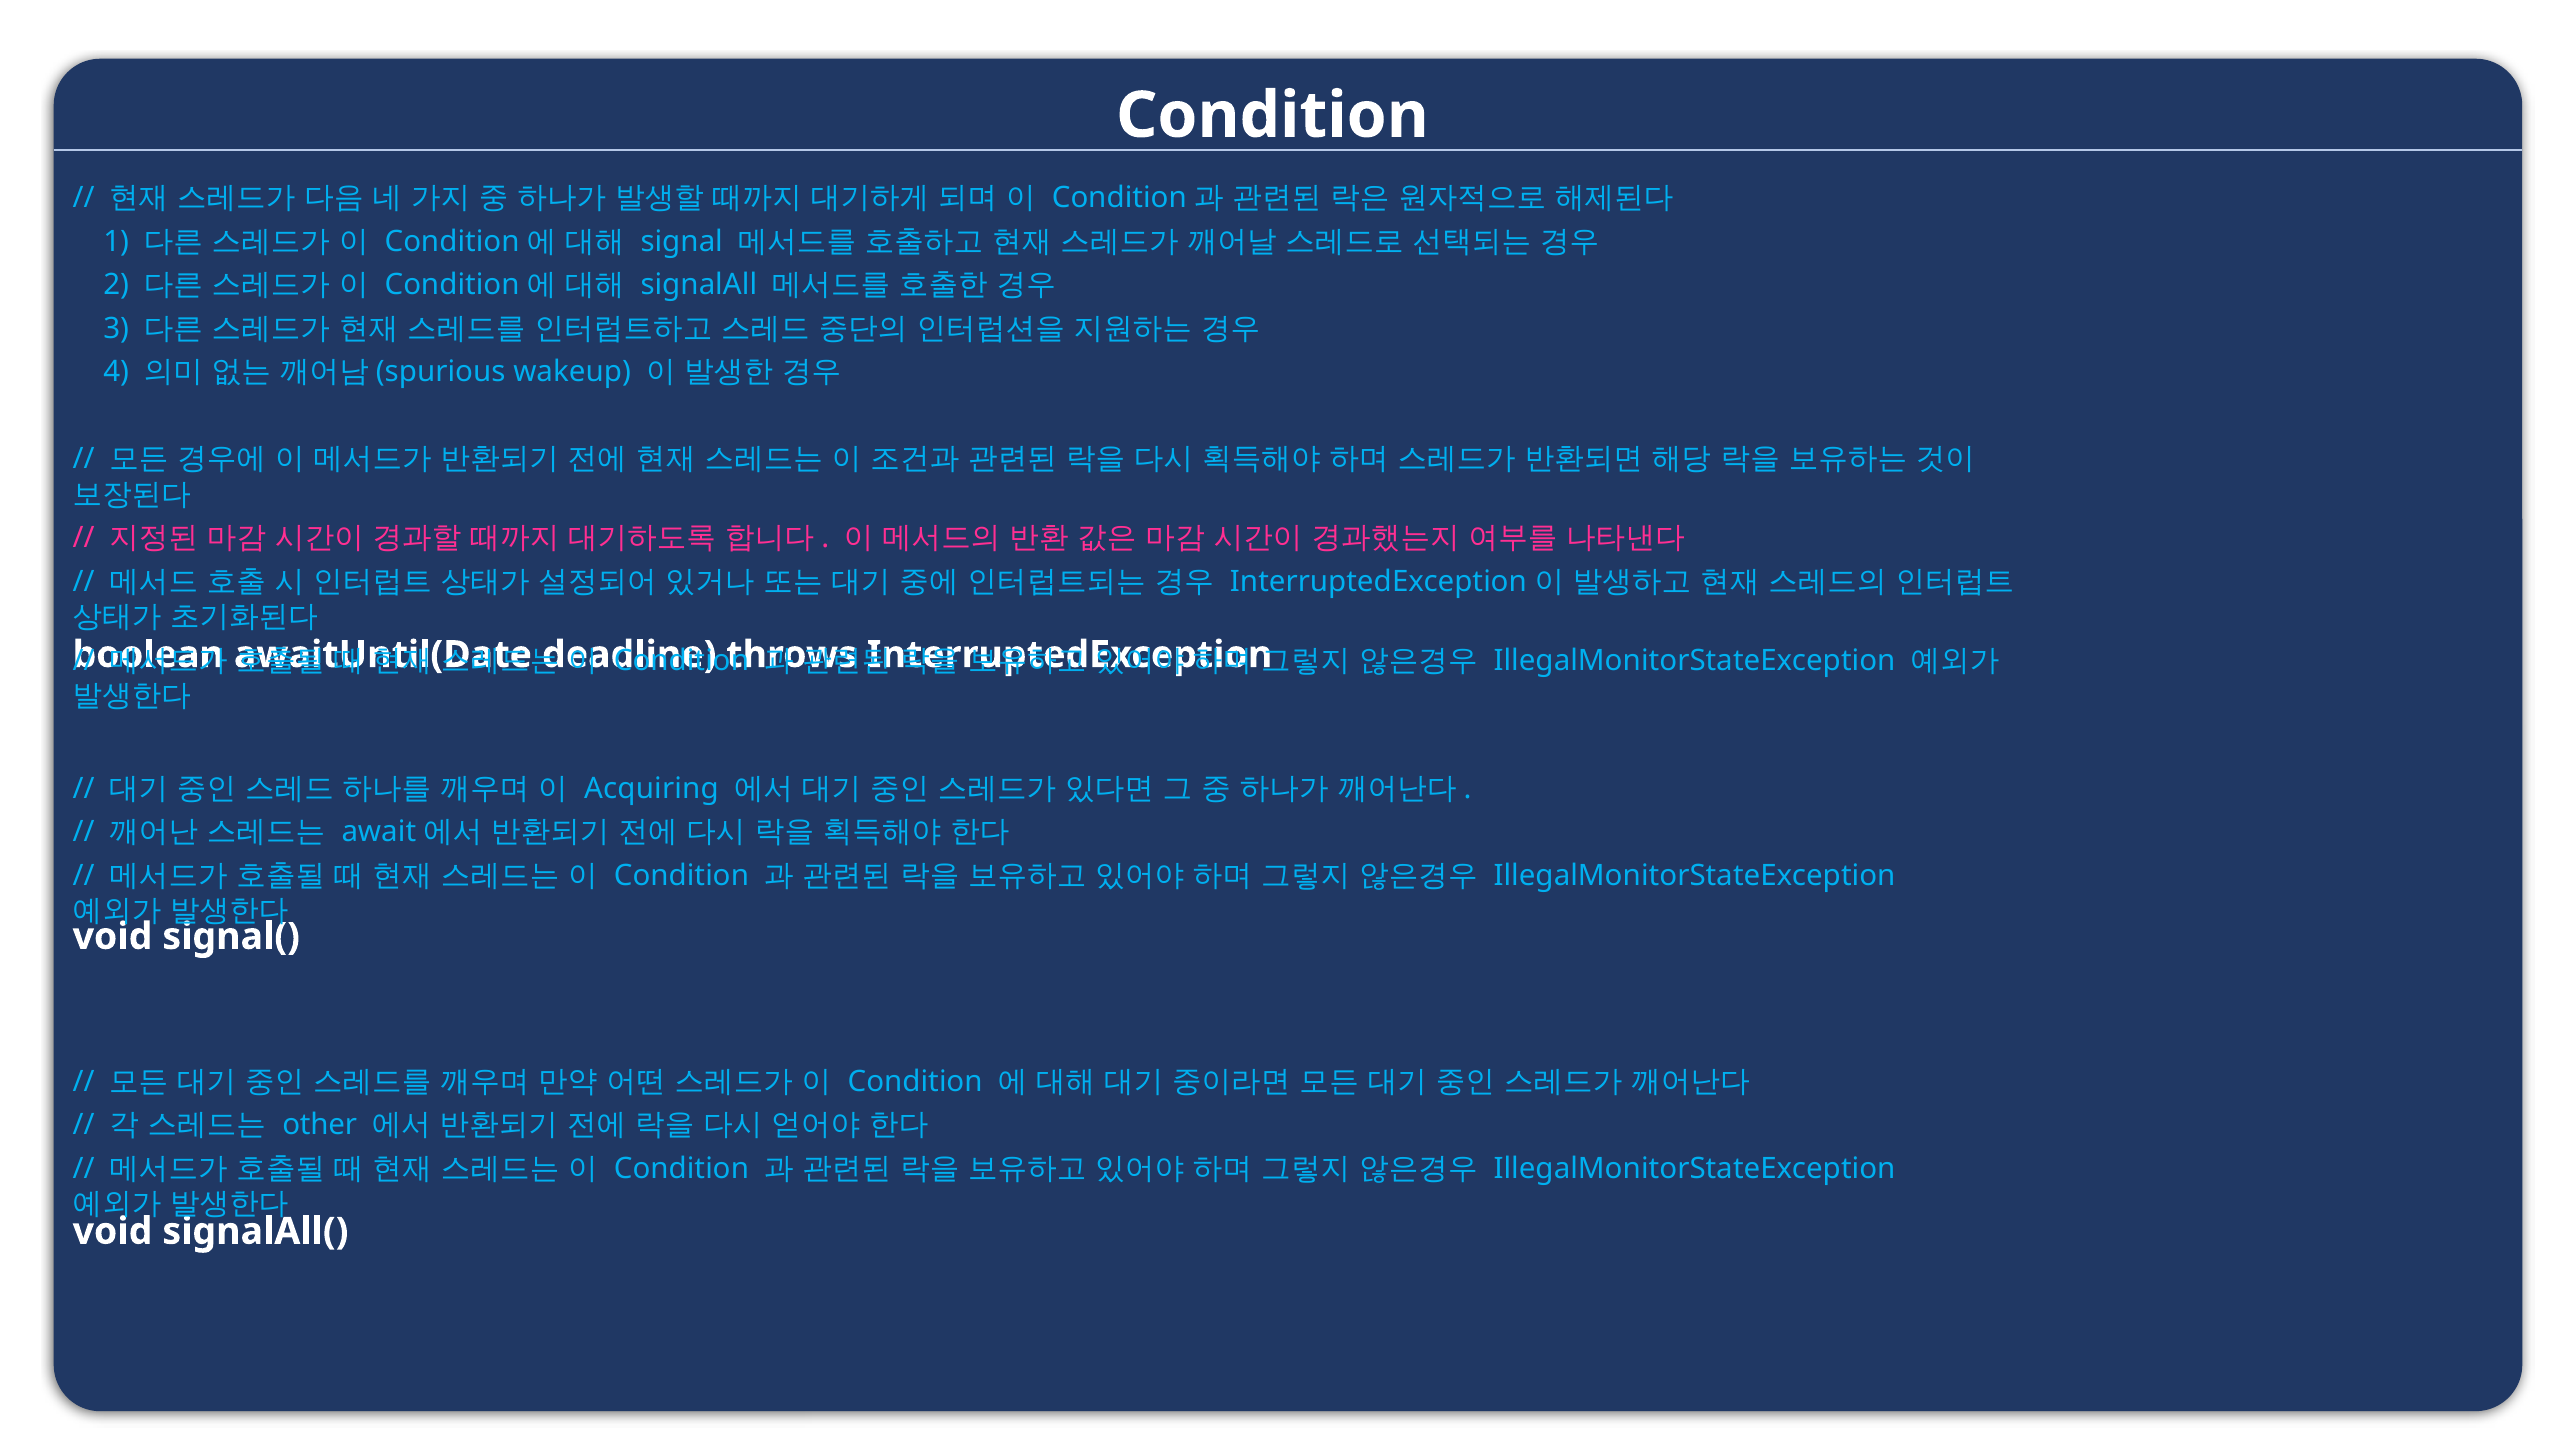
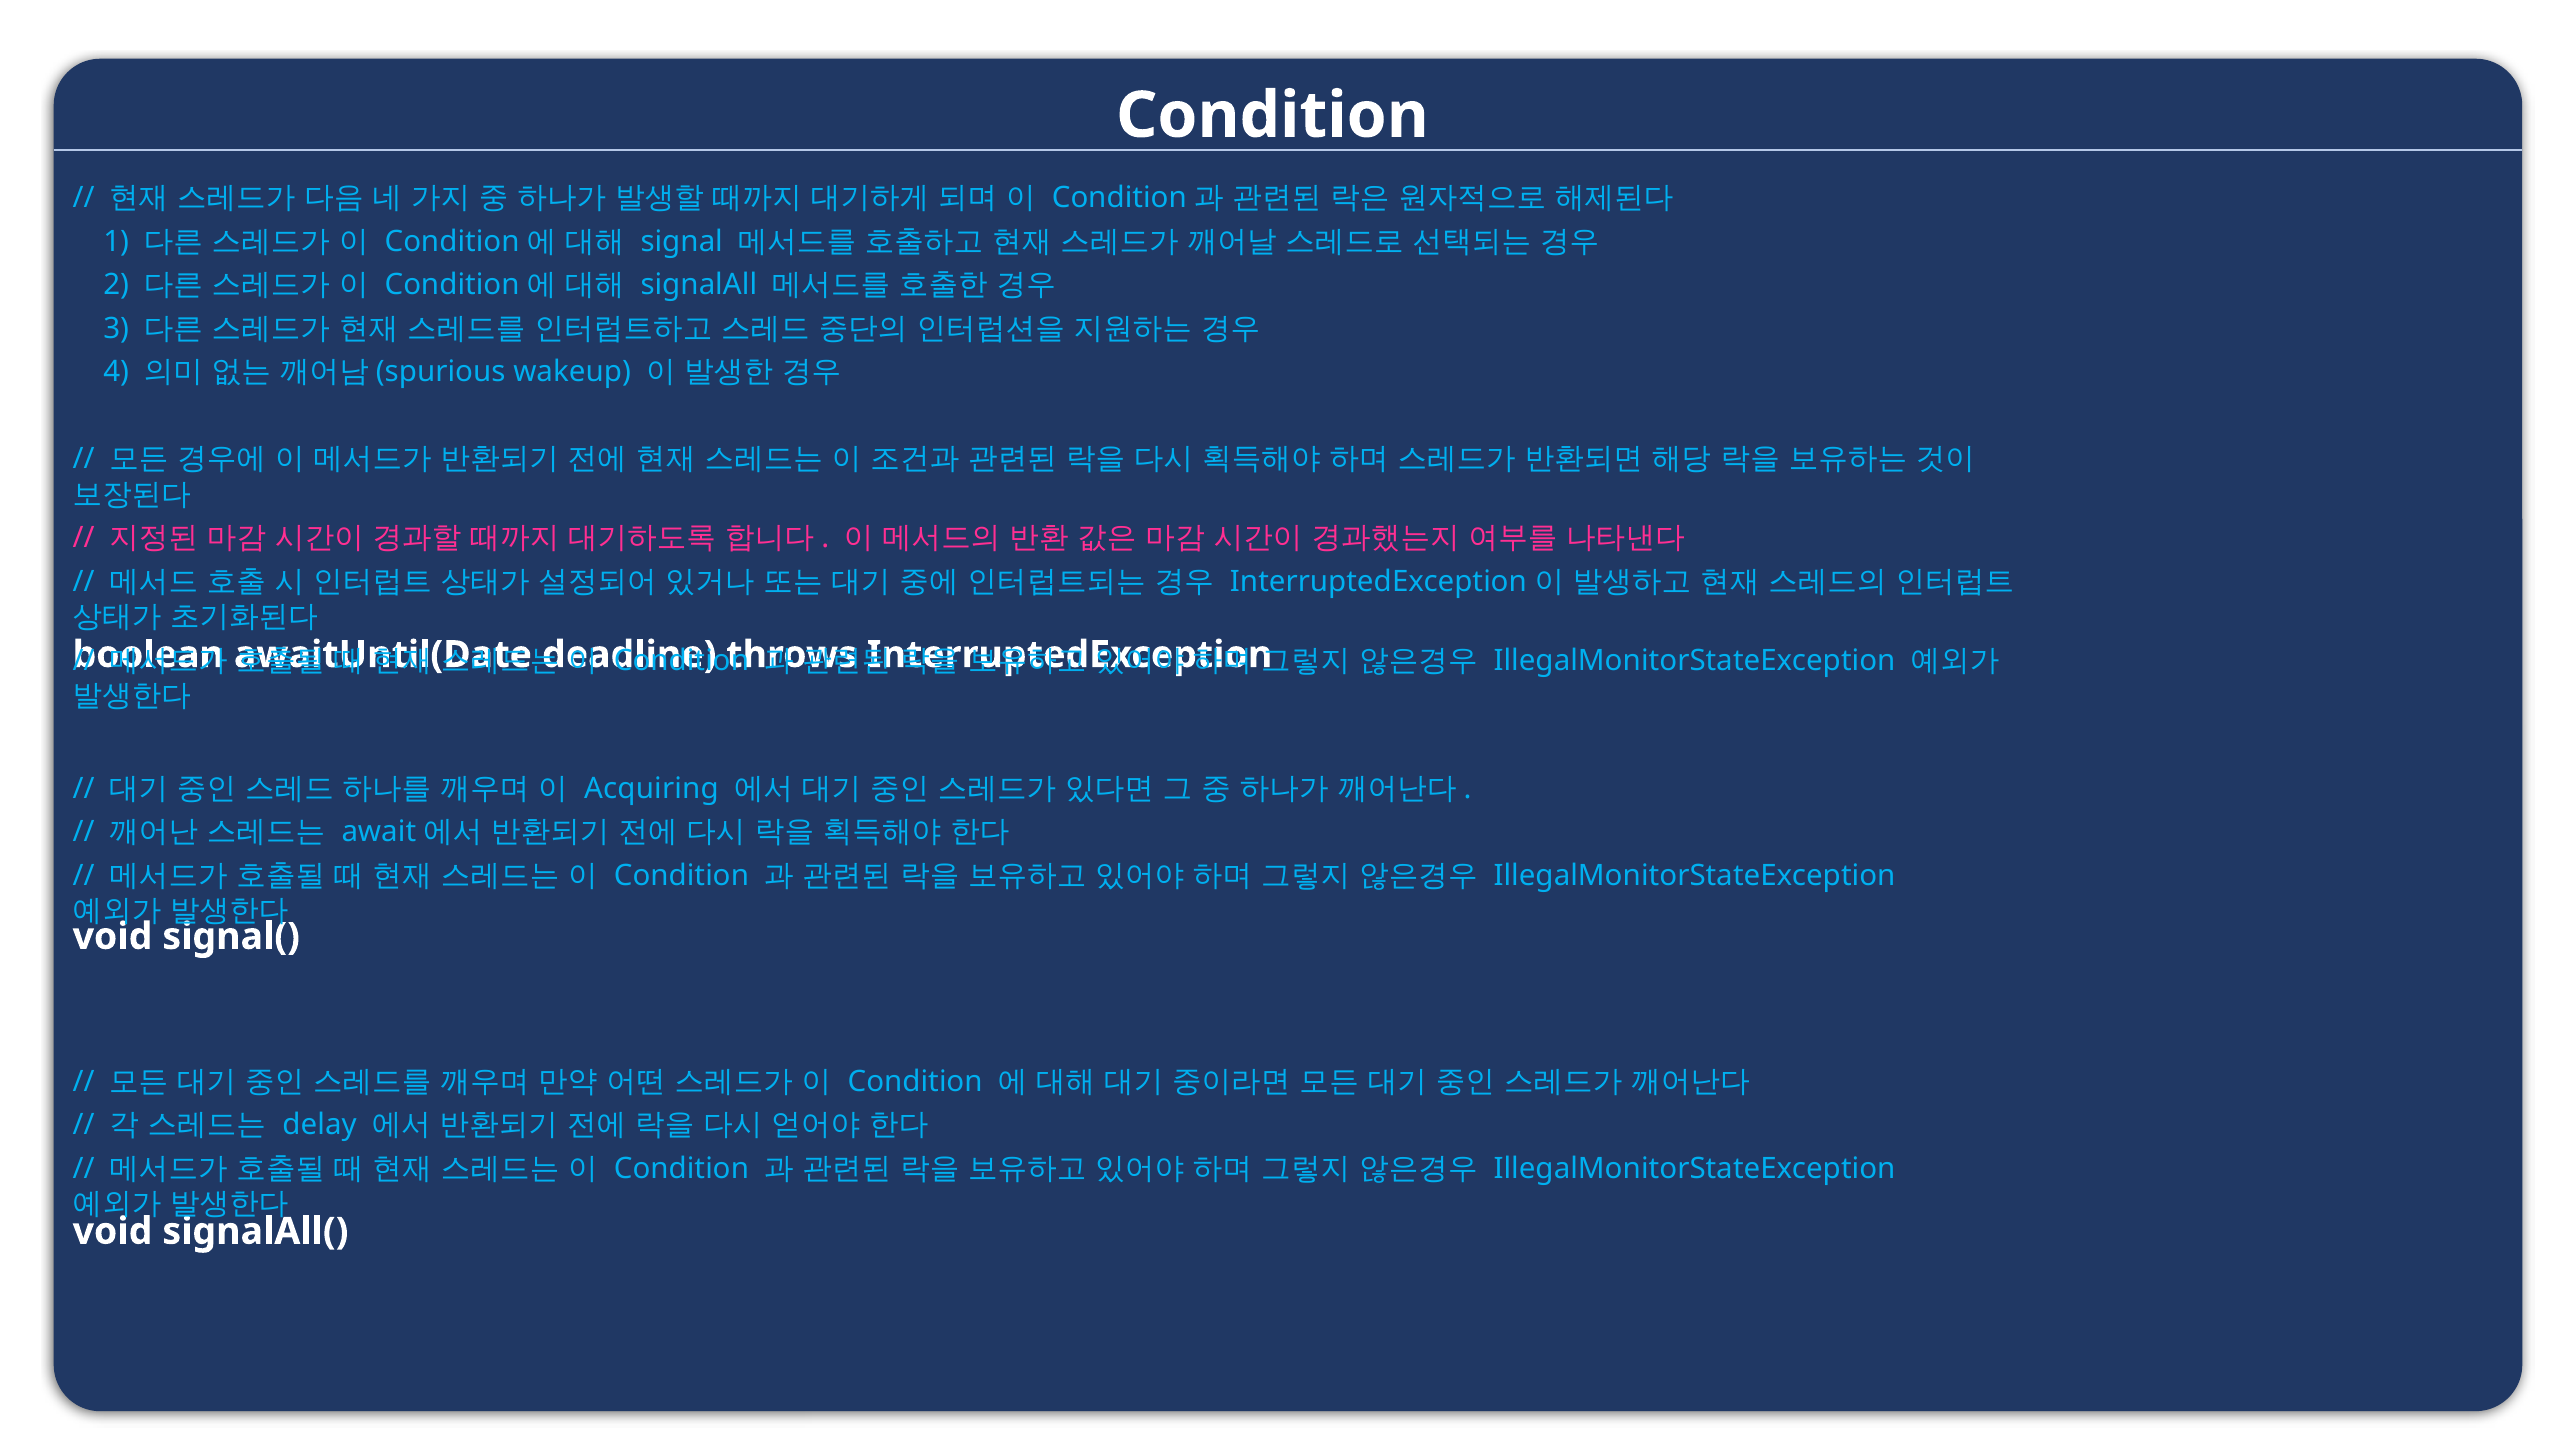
other: other -> delay (320, 1125)
